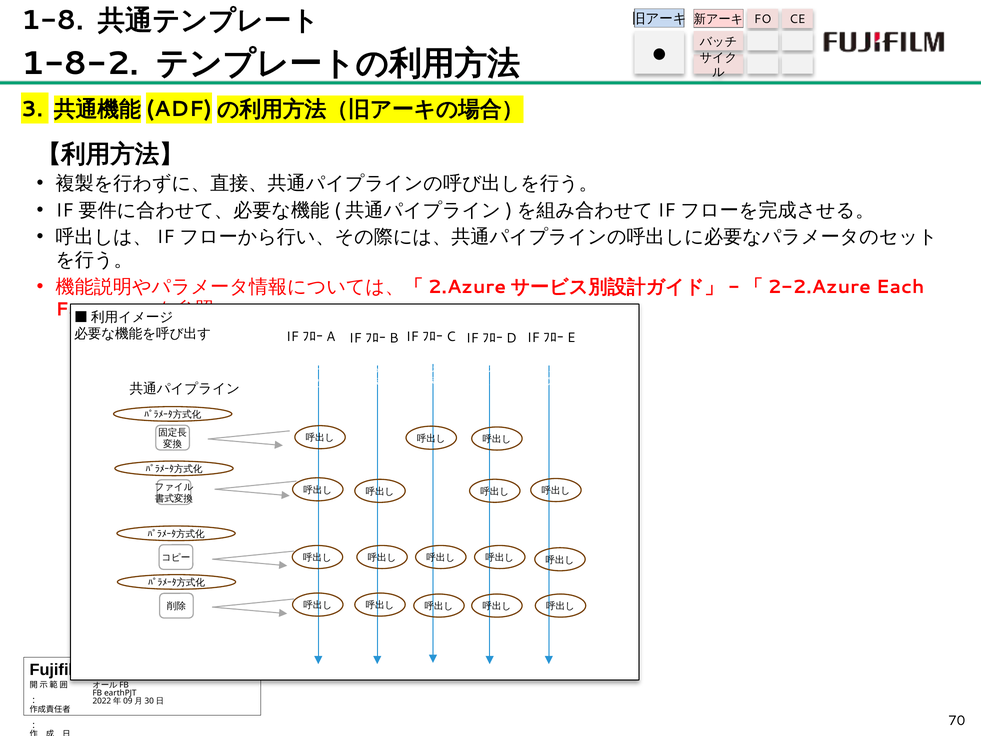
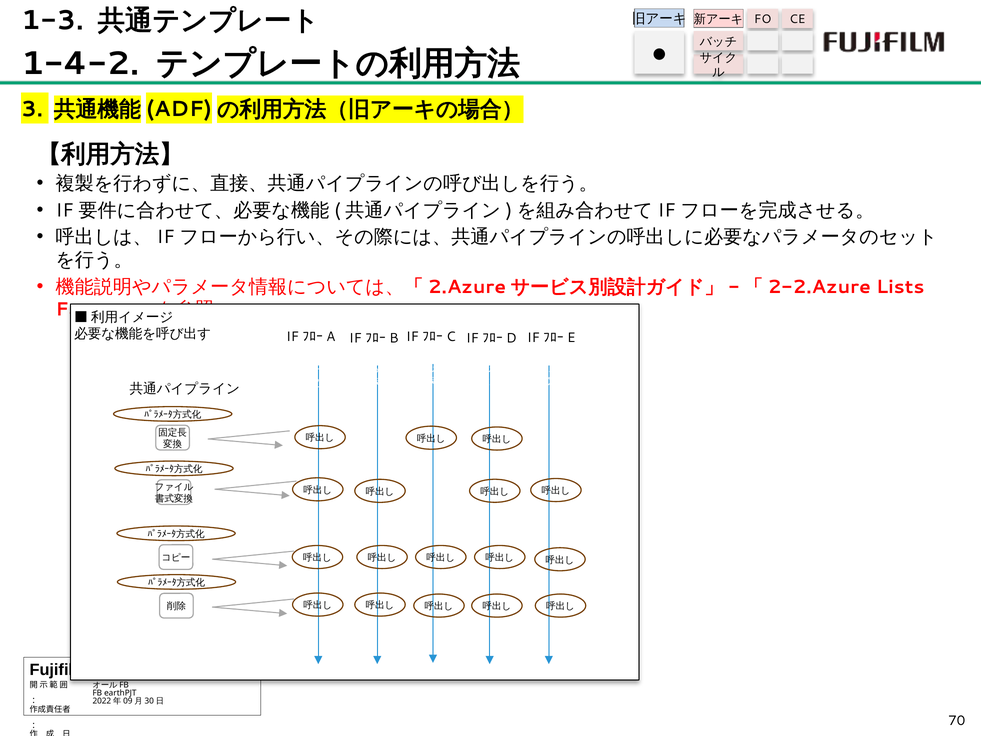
1-8: 1-8 -> 1-3 (53, 20)
1-8-2: 1-8-2 -> 1-4-2 (80, 63)
Each: Each -> Lists (900, 287)
